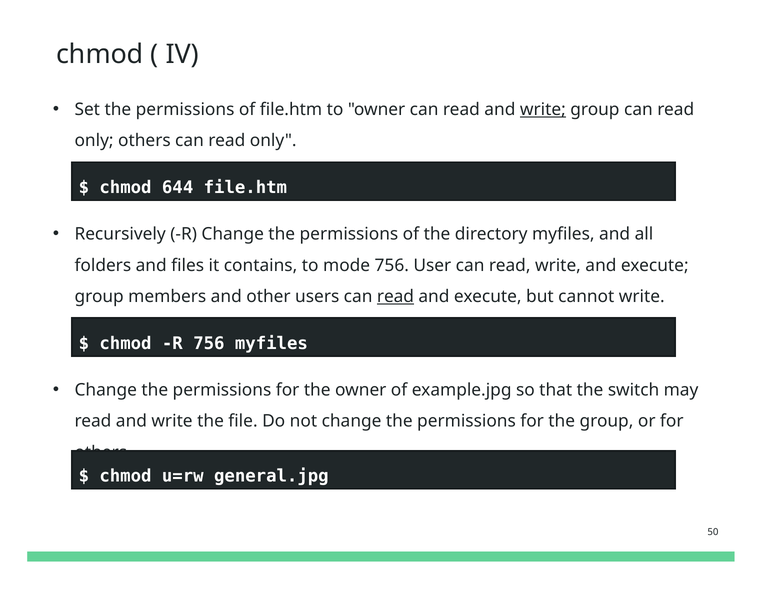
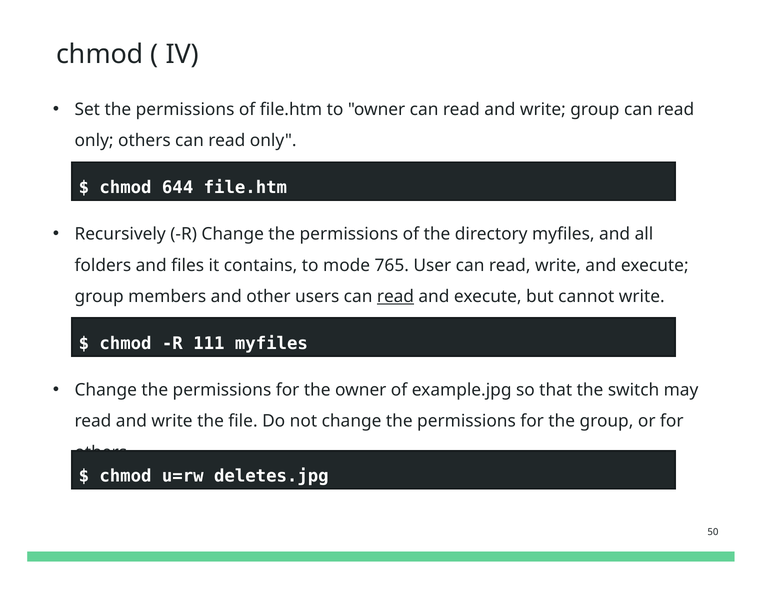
write underline: present -> none (543, 109)
mode 756: 756 -> 765 (392, 265)
R 756: 756 -> 111 (209, 343)
general.jpg: general.jpg -> deletes.jpg (271, 476)
